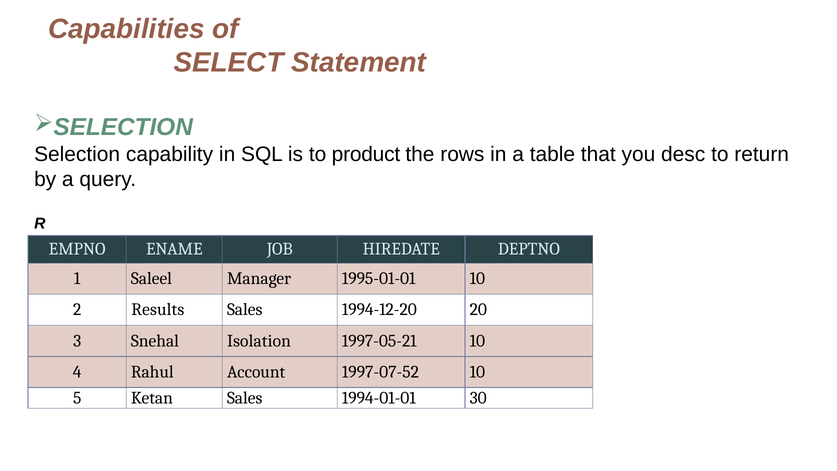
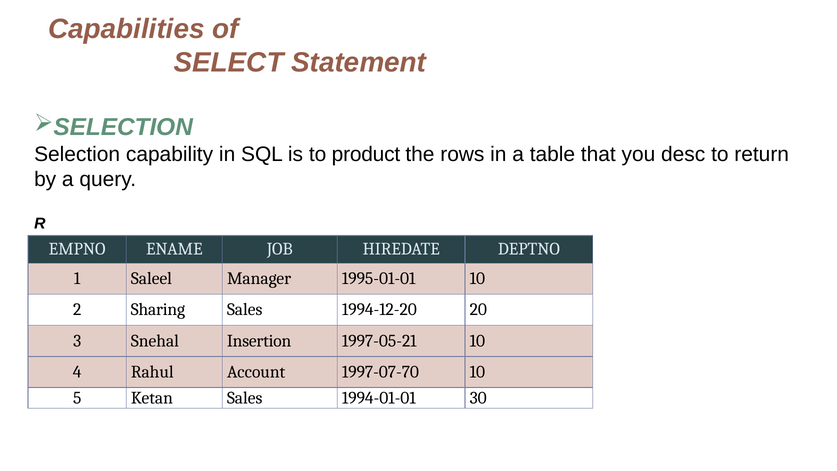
Results: Results -> Sharing (158, 310)
Isolation: Isolation -> Insertion (259, 341)
1997-07-52: 1997-07-52 -> 1997-07-70 (380, 372)
